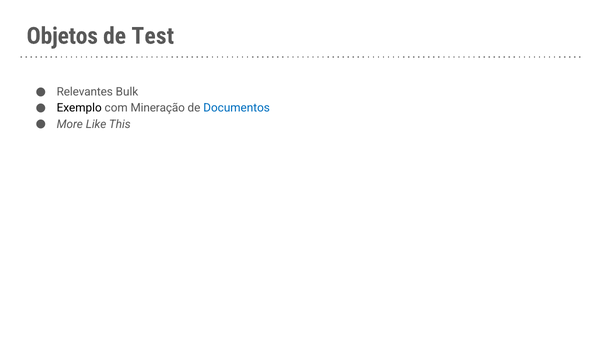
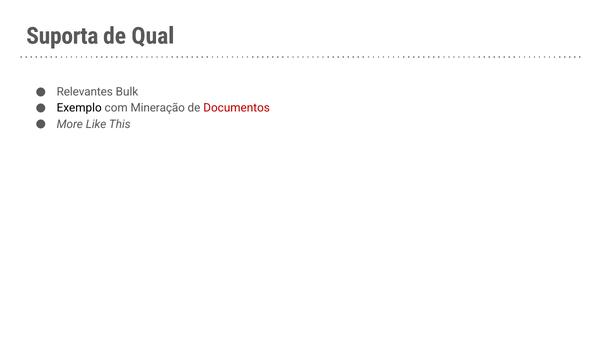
Objetos: Objetos -> Suporta (62, 36)
Test: Test -> Qual (153, 36)
Documentos colour: blue -> red (237, 108)
